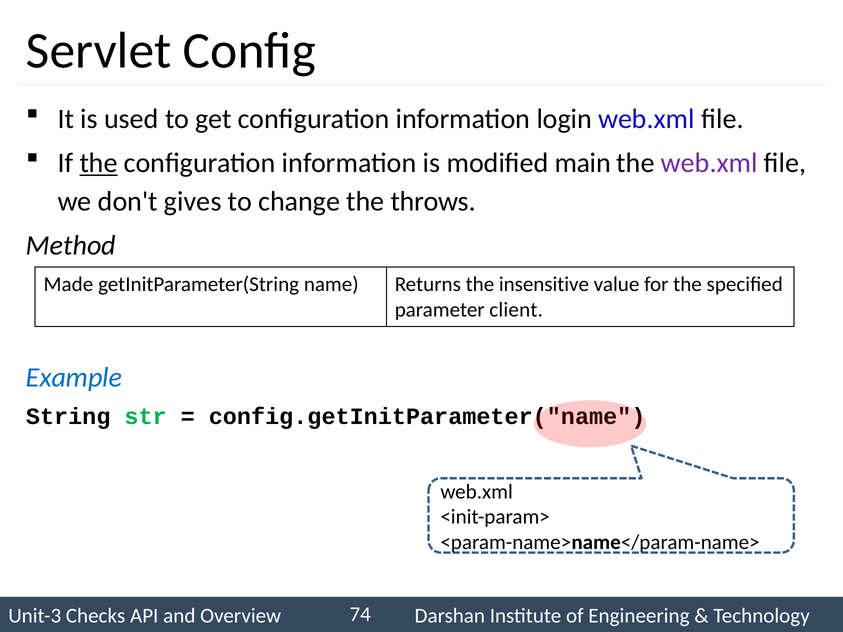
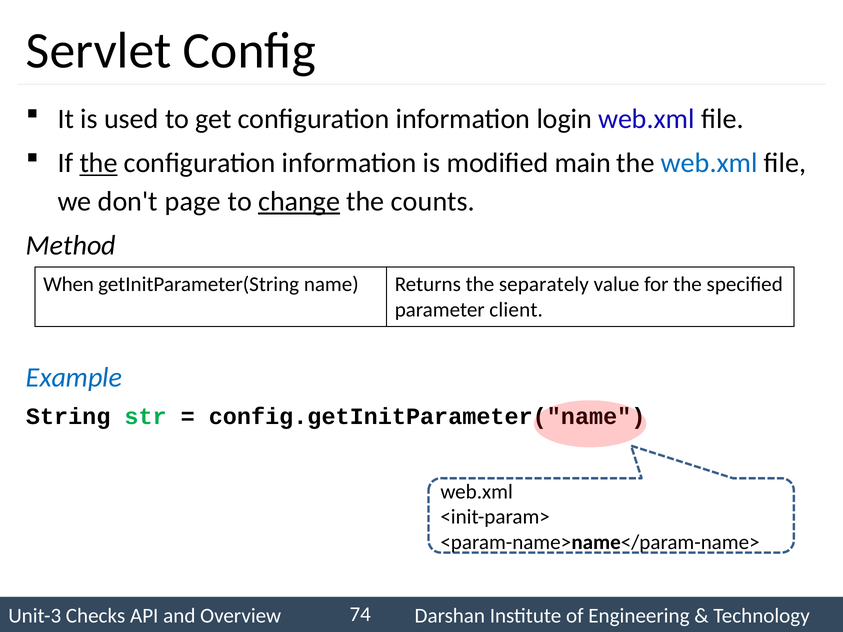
web.xml colour: purple -> blue (709, 163)
gives: gives -> page (193, 202)
change underline: none -> present (299, 202)
throws: throws -> counts (433, 202)
Made: Made -> When (69, 284)
insensitive: insensitive -> separately (544, 284)
